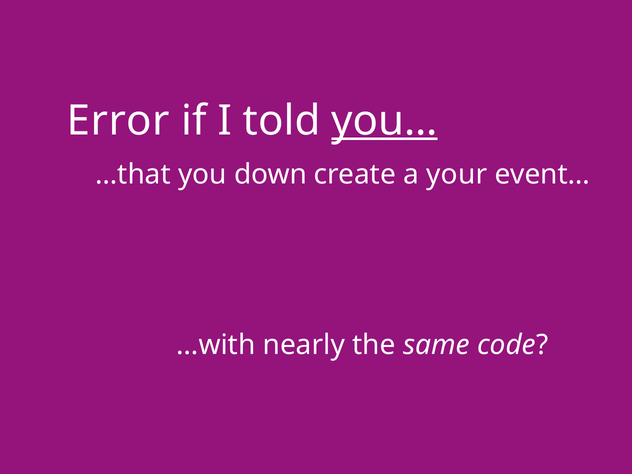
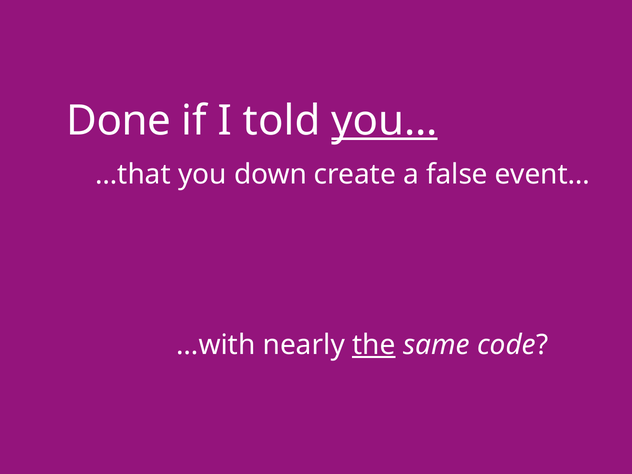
Error: Error -> Done (119, 121)
your: your -> false (457, 175)
the underline: none -> present (374, 345)
